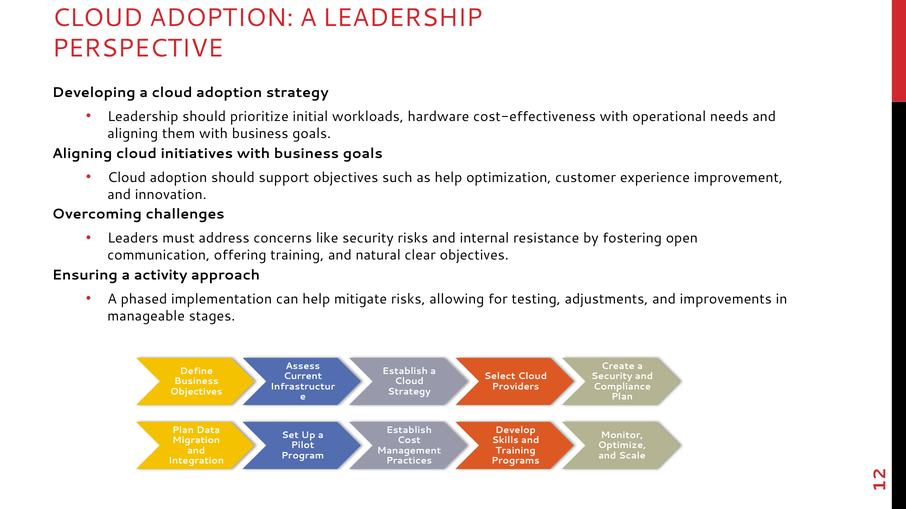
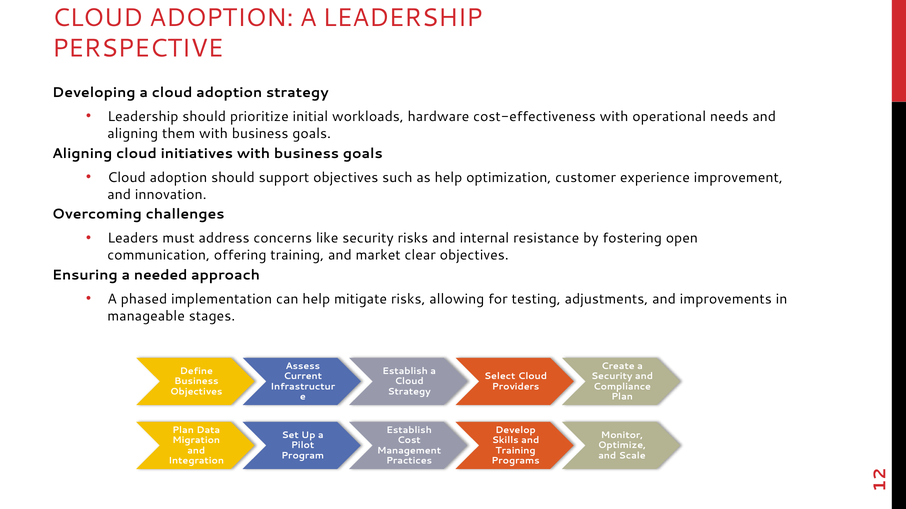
natural: natural -> market (378, 256)
activity: activity -> needed (161, 275)
